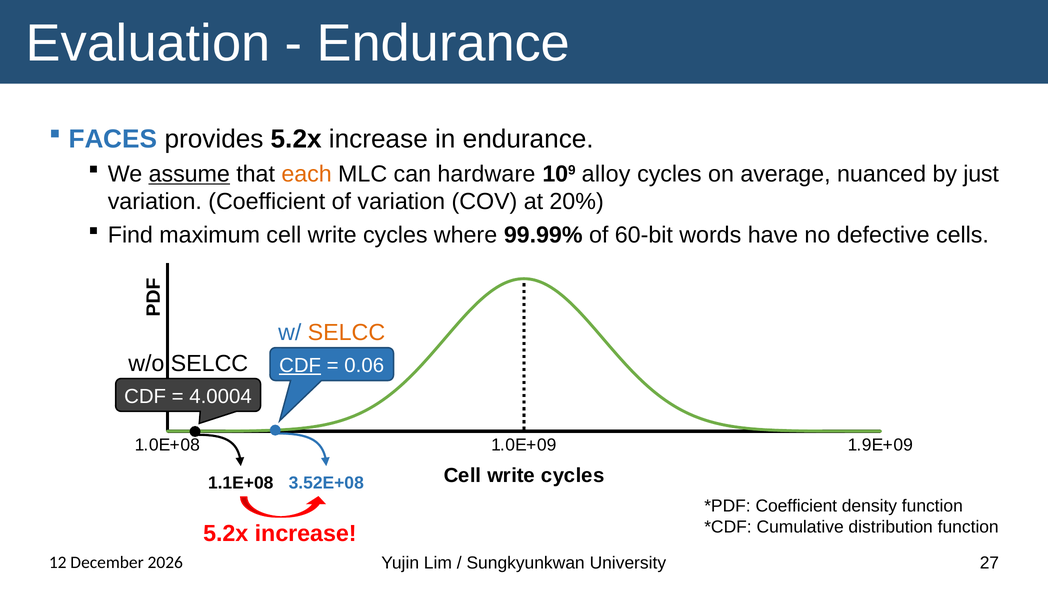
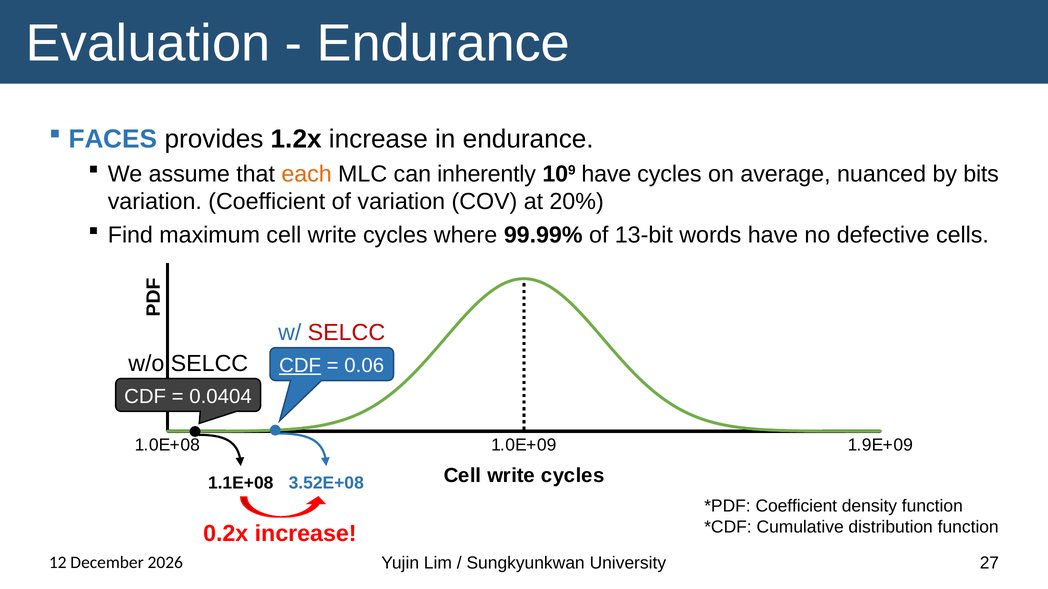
provides 5.2x: 5.2x -> 1.2x (296, 139)
assume underline: present -> none (189, 174)
hardware: hardware -> inherently (487, 174)
109 alloy: alloy -> have (606, 174)
just: just -> bits (981, 174)
60-bit: 60-bit -> 13-bit (644, 235)
SELCC colour: orange -> red (346, 333)
4.0004: 4.0004 -> 0.0404 (221, 397)
5.2x: 5.2x -> 0.2x (226, 534)
